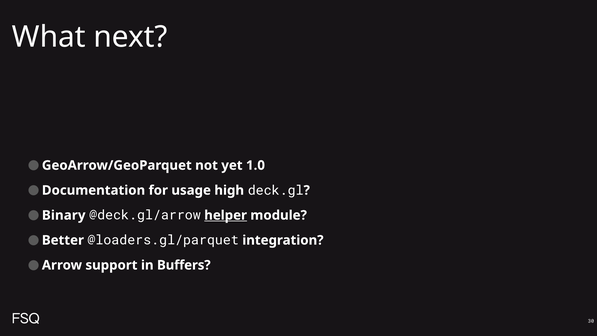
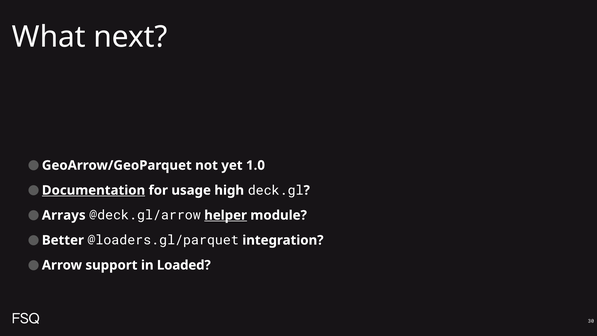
Documentation underline: none -> present (94, 190)
Binary: Binary -> Arrays (64, 215)
Buffers: Buffers -> Loaded (184, 265)
